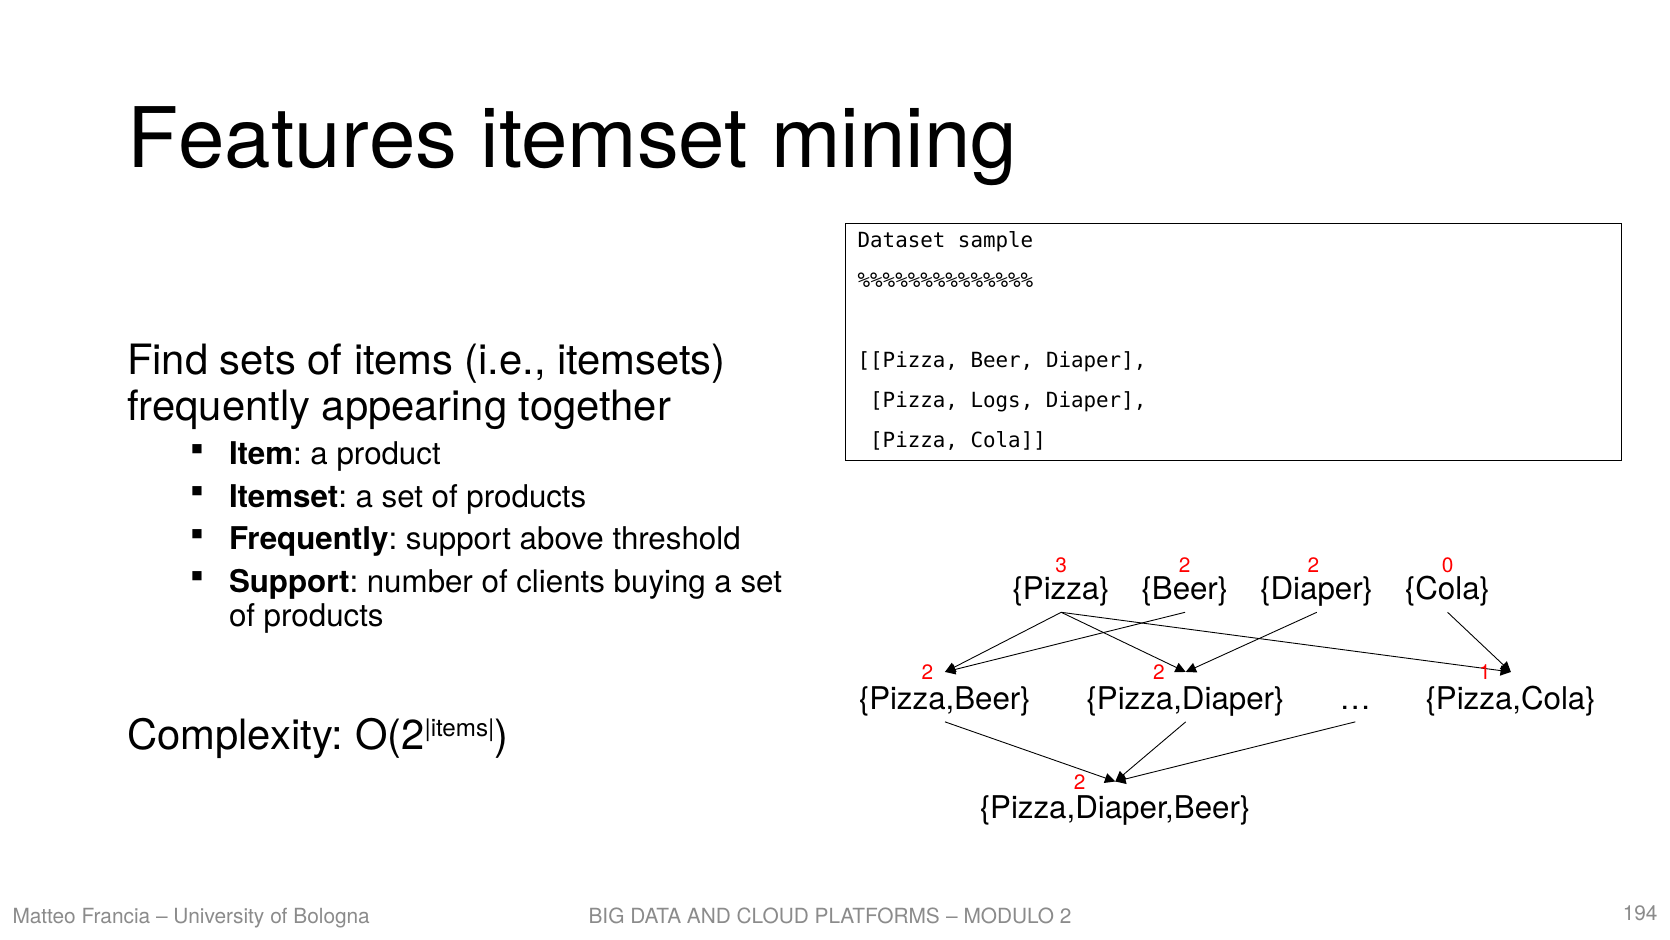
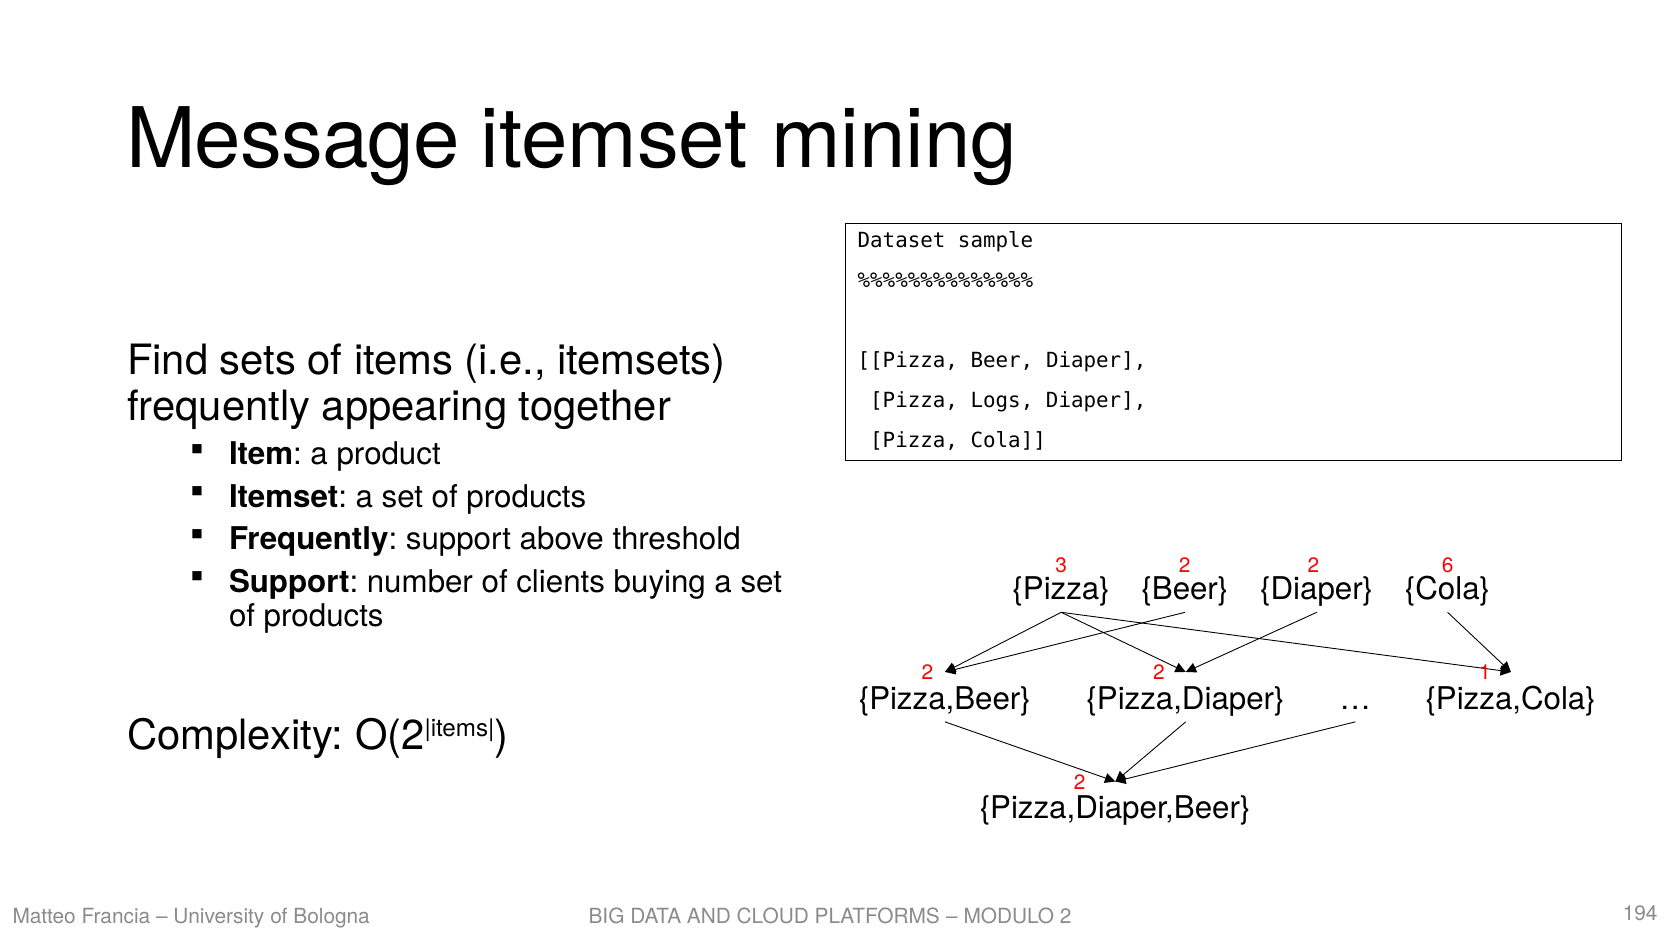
Features: Features -> Message (293, 140)
0: 0 -> 6 (1448, 565)
